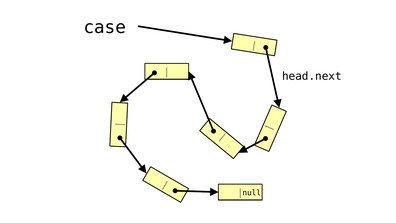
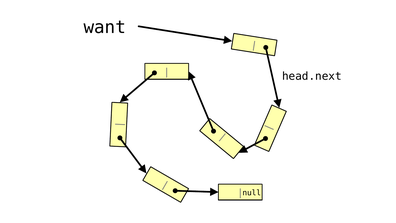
case: case -> want (105, 27)
